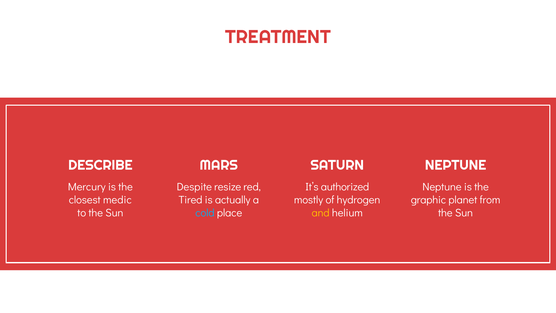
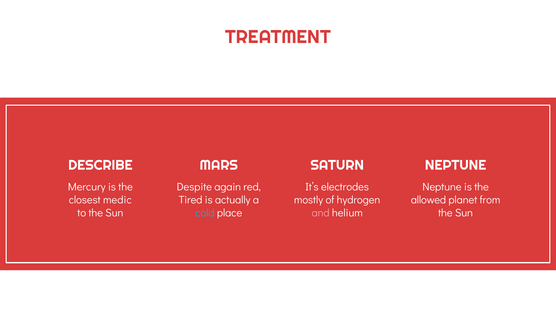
resize: resize -> again (228, 187)
authorized: authorized -> electrodes (345, 187)
graphic: graphic -> allowed (428, 200)
and colour: yellow -> pink (321, 213)
